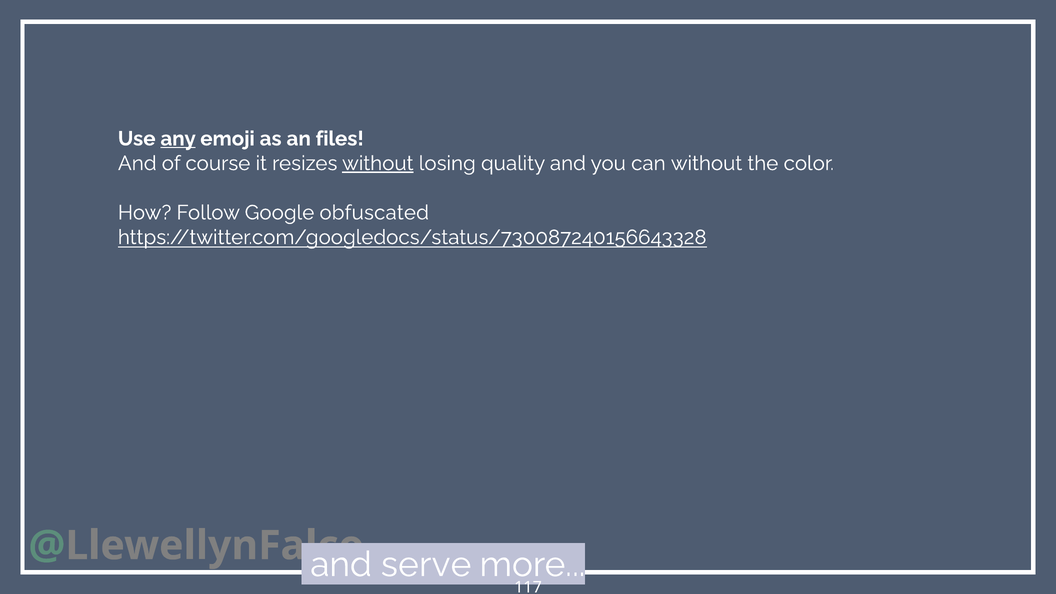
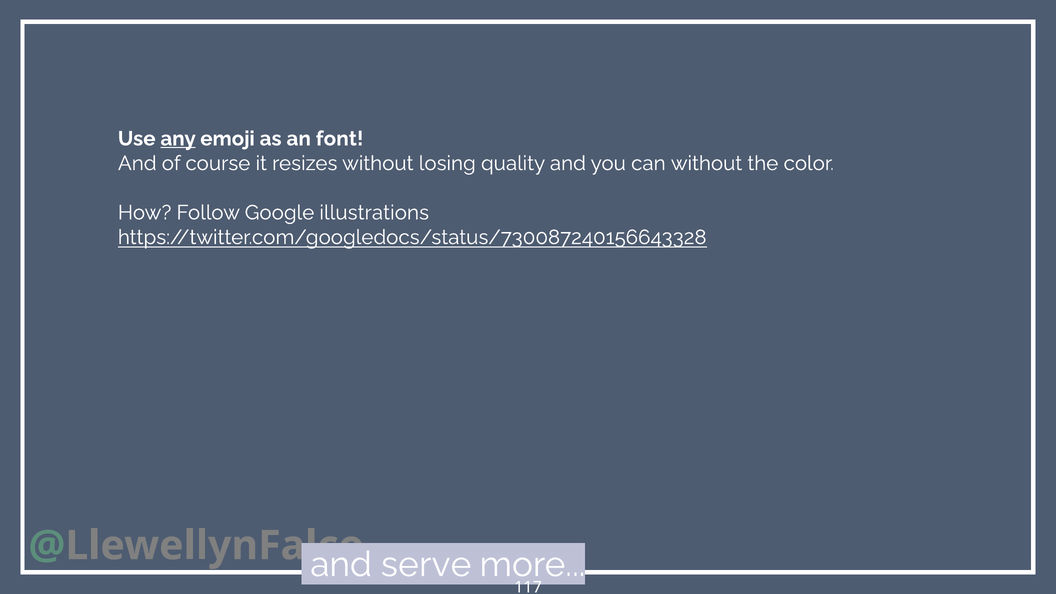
files: files -> font (340, 139)
without underline: present -> none (378, 163)
obfuscated: obfuscated -> illustrations (374, 213)
